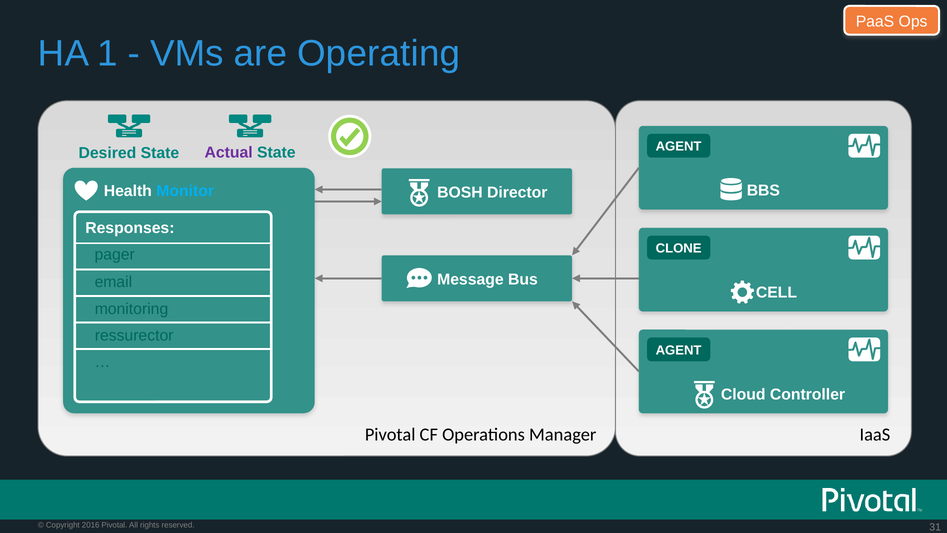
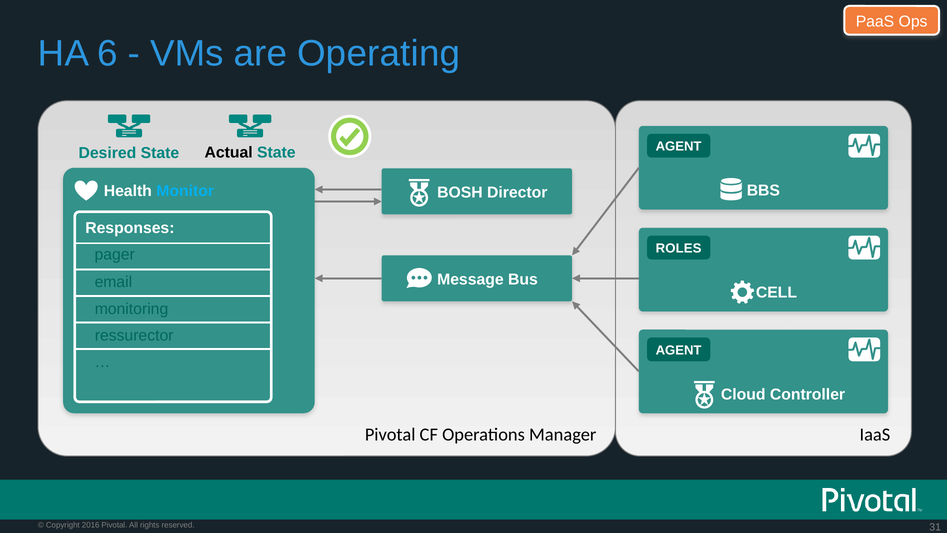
1: 1 -> 6 (107, 53)
Actual colour: purple -> black (229, 152)
CLONE: CLONE -> ROLES (679, 248)
